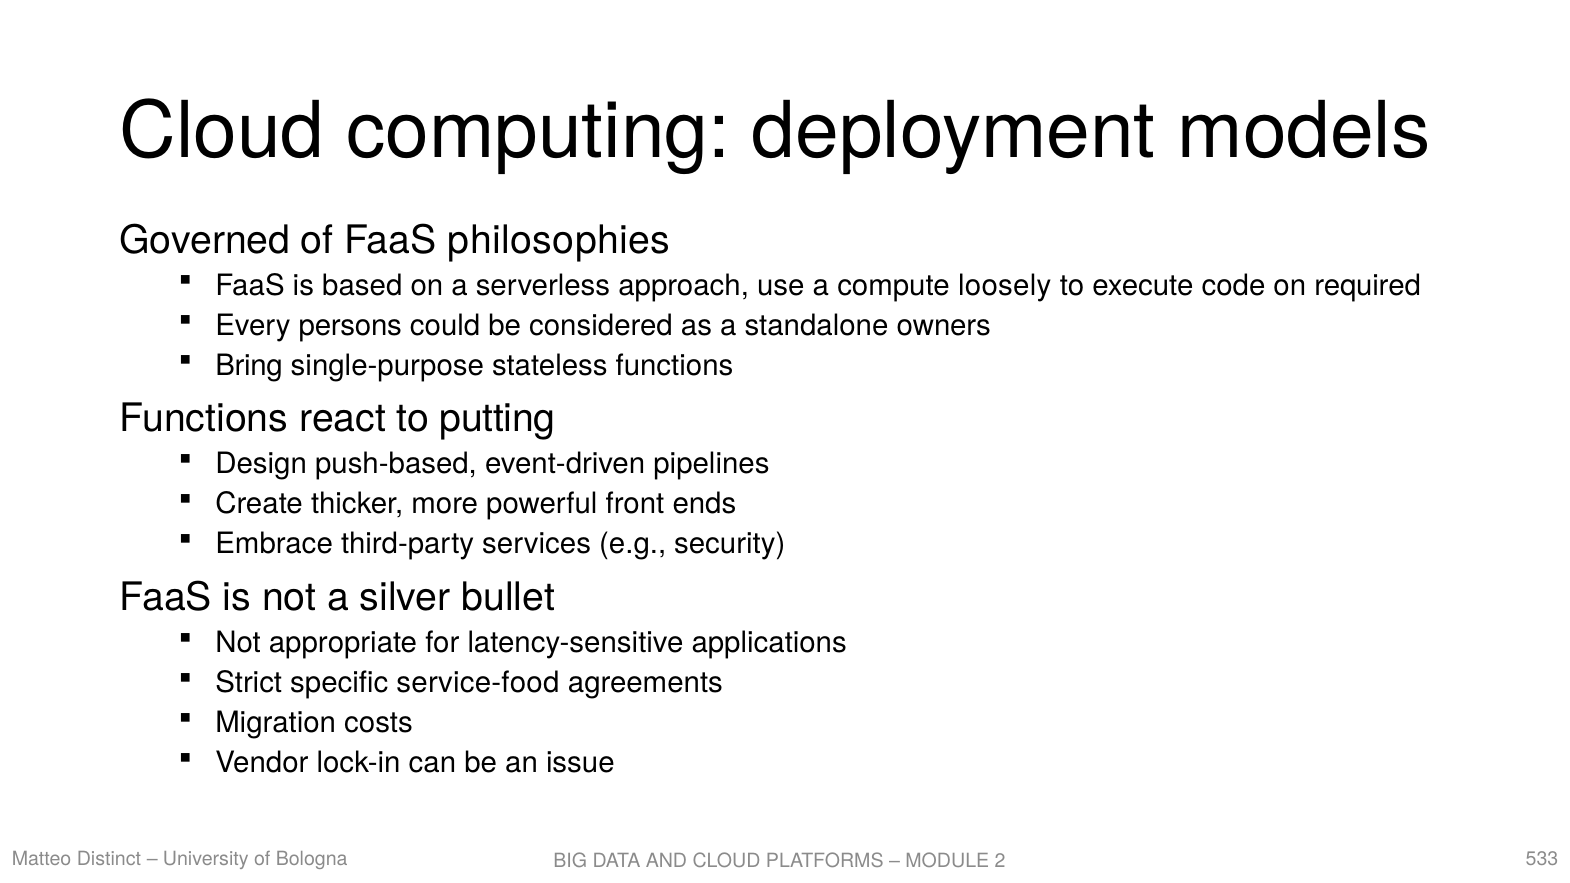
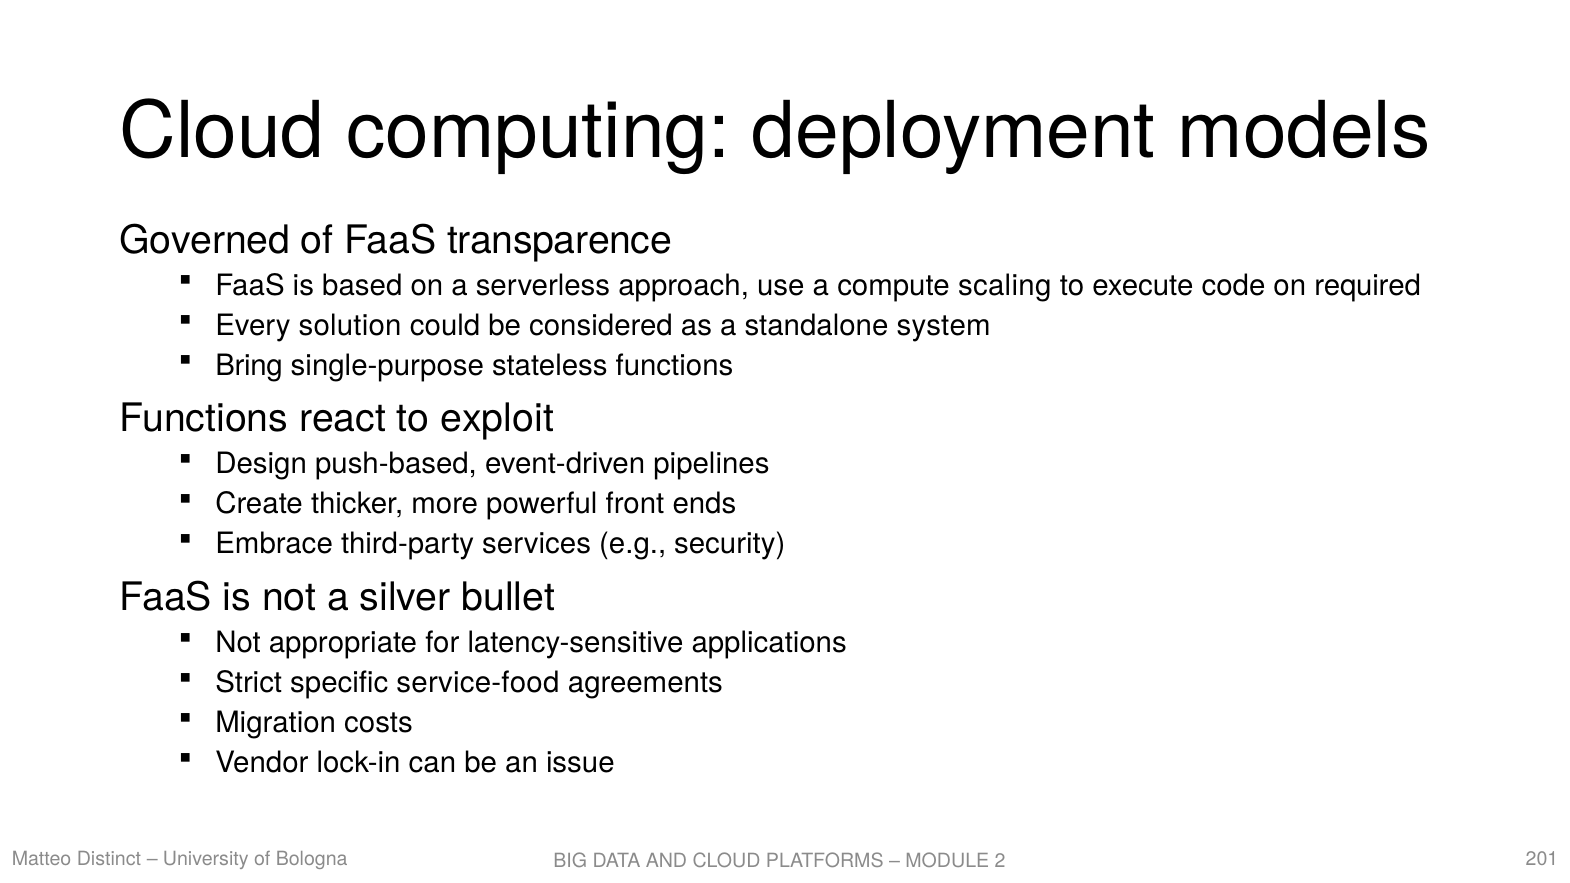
philosophies: philosophies -> transparence (560, 240)
loosely: loosely -> scaling (1005, 286)
persons: persons -> solution (350, 326)
owners: owners -> system (944, 326)
putting: putting -> exploit (497, 419)
533: 533 -> 201 (1542, 859)
